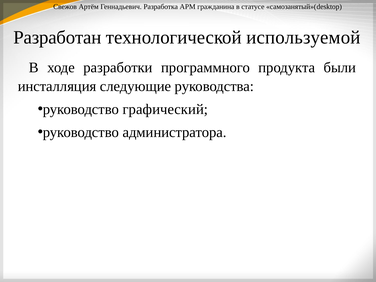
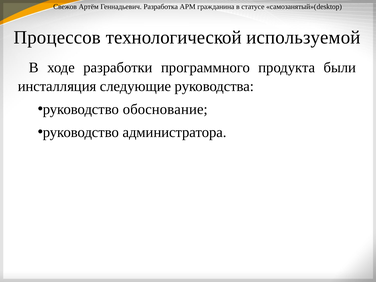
Разработан: Разработан -> Процессов (57, 37)
графический: графический -> обоснование (165, 109)
